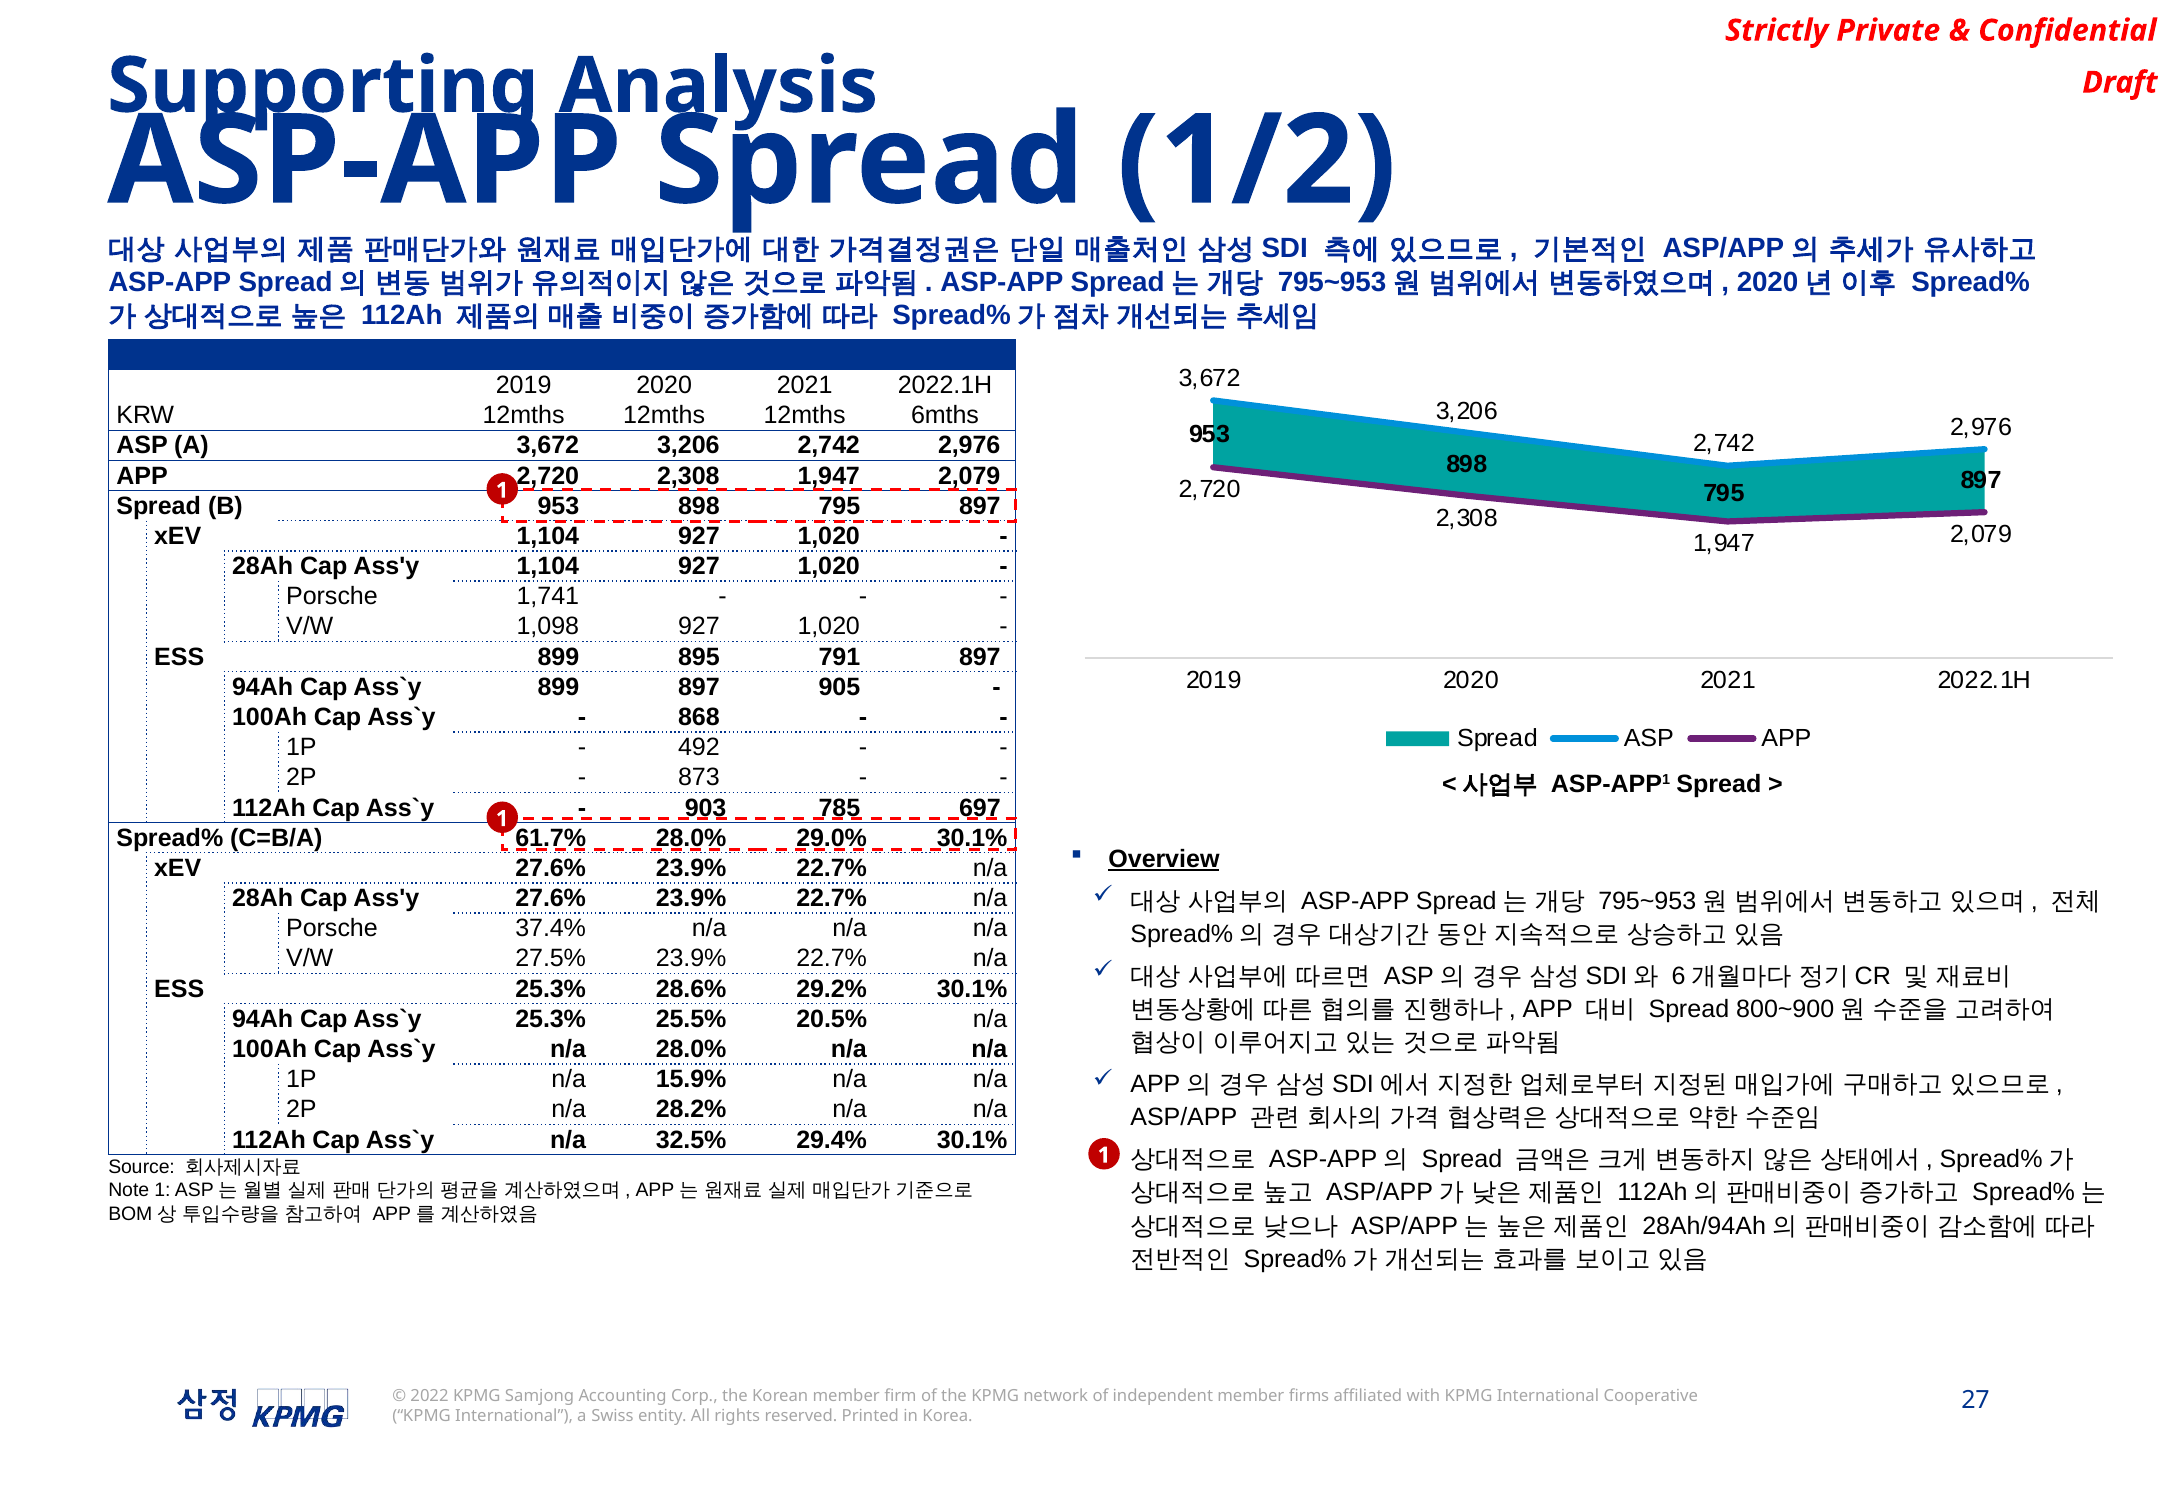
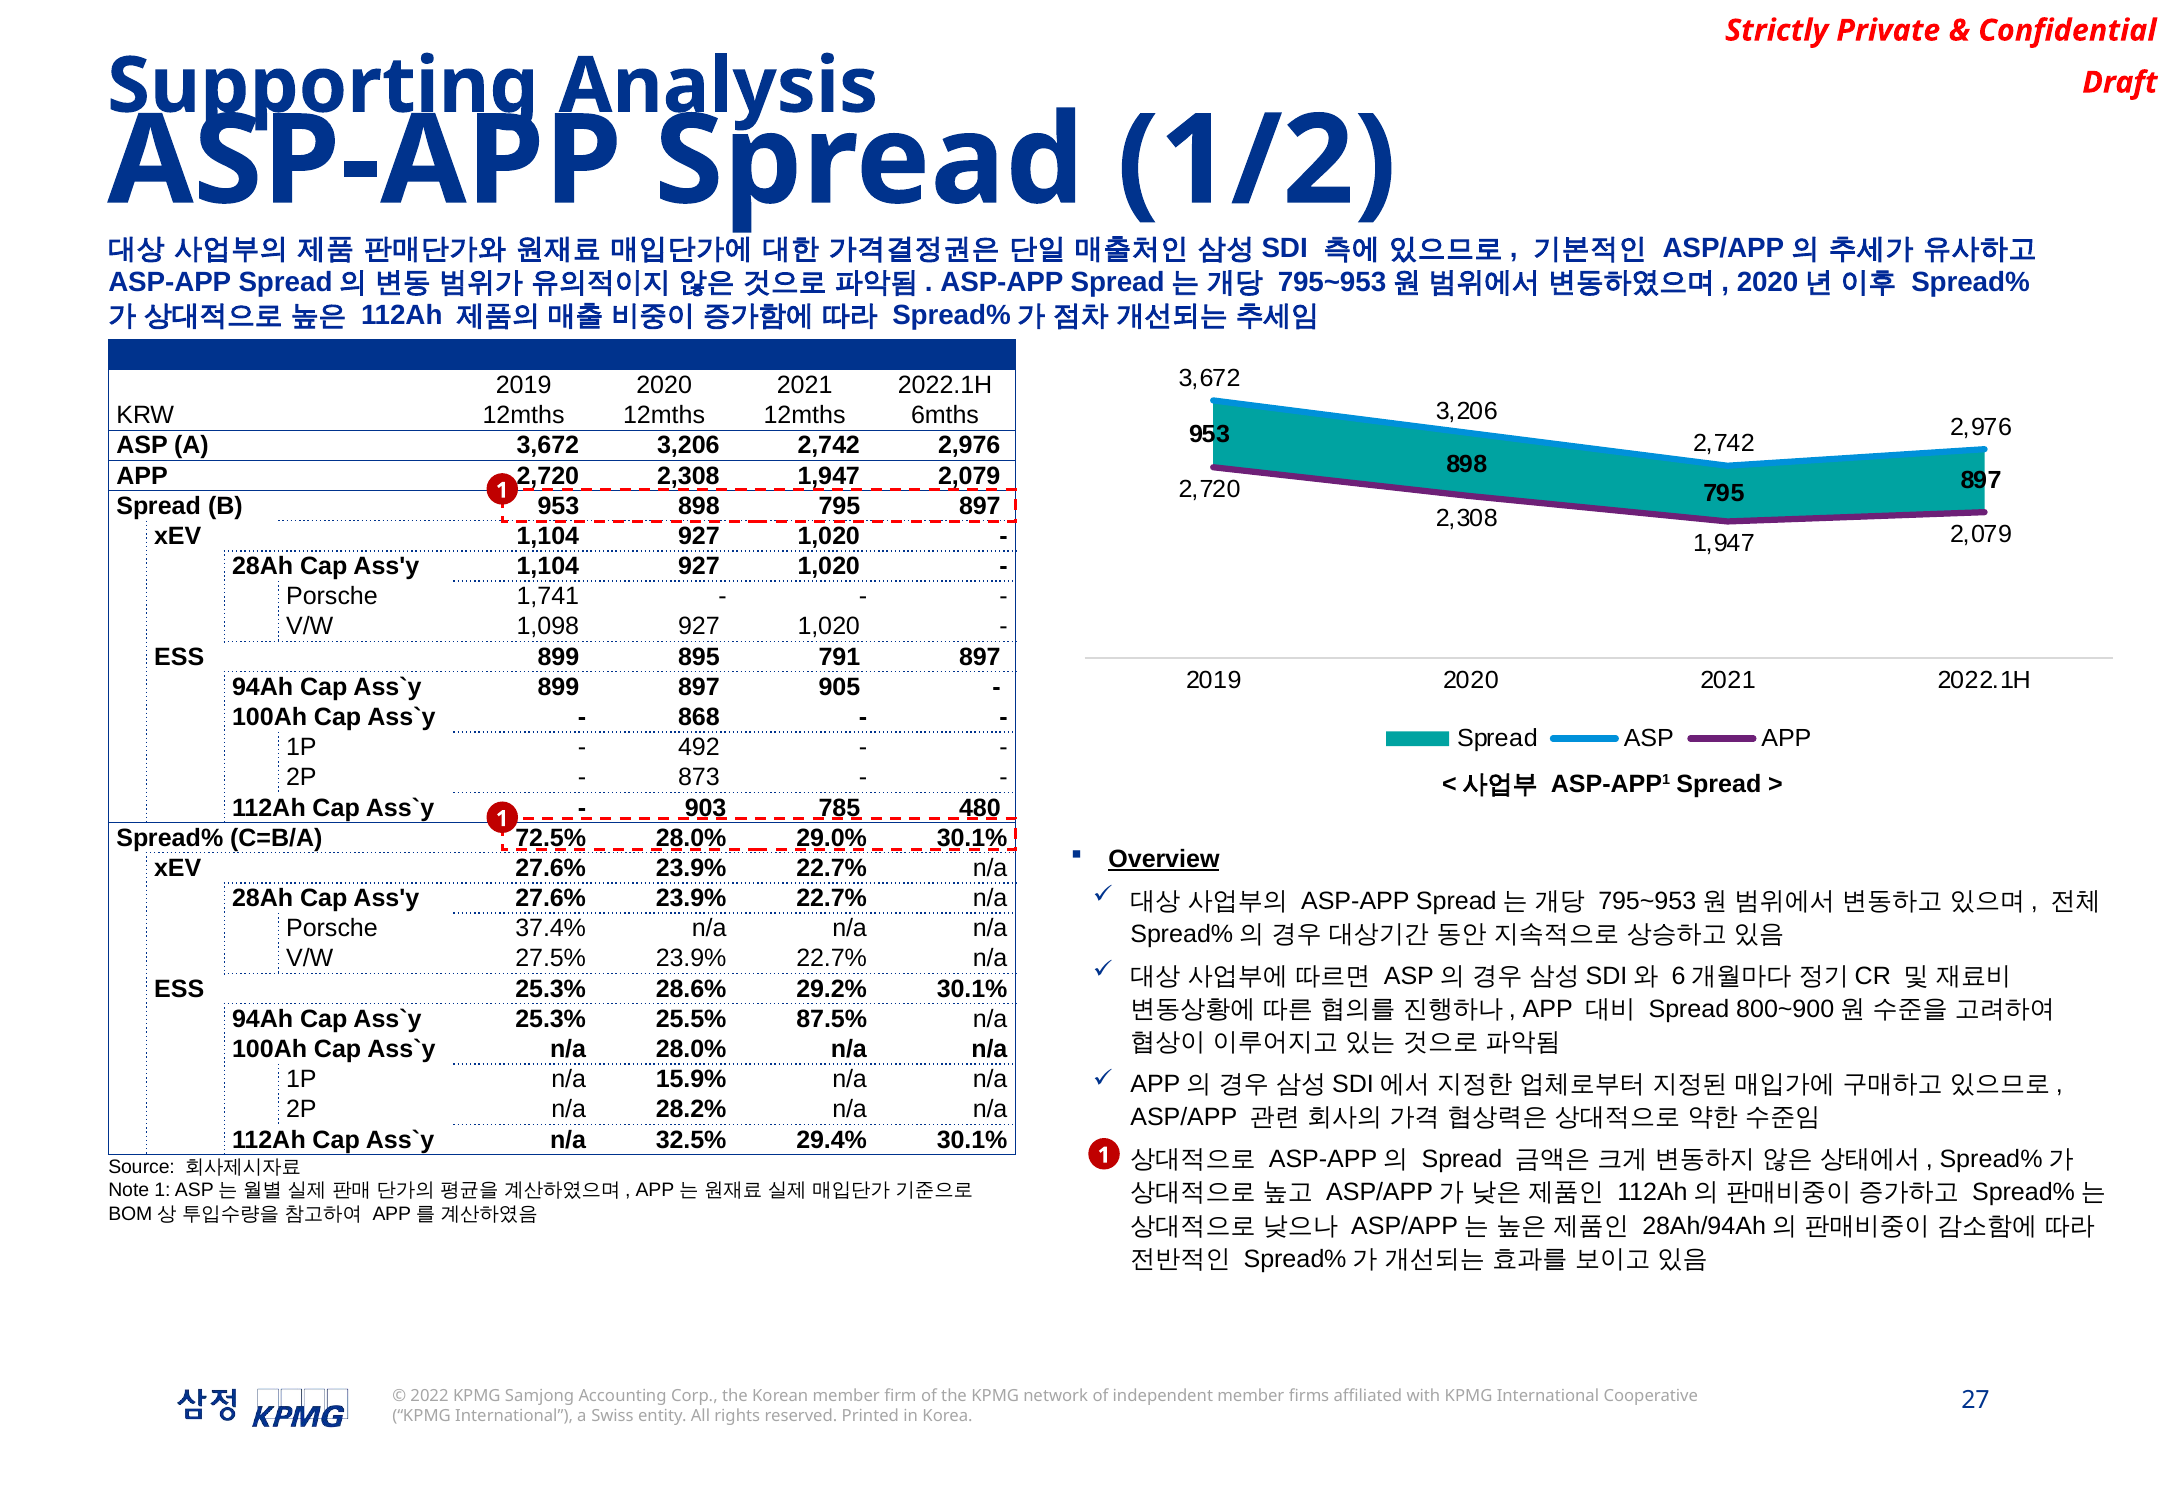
697: 697 -> 480 (980, 808)
61.7%: 61.7% -> 72.5% (551, 838)
20.5%: 20.5% -> 87.5% (832, 1019)
